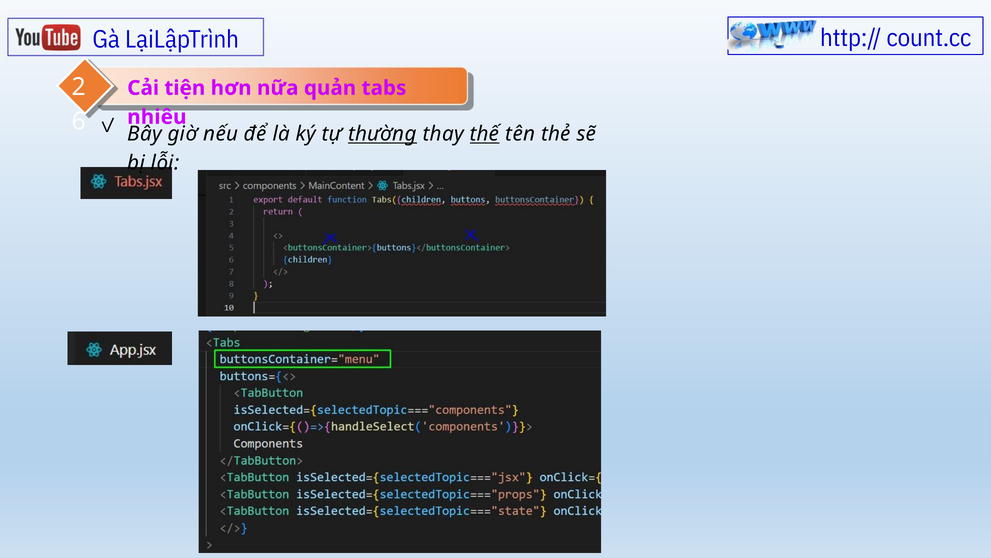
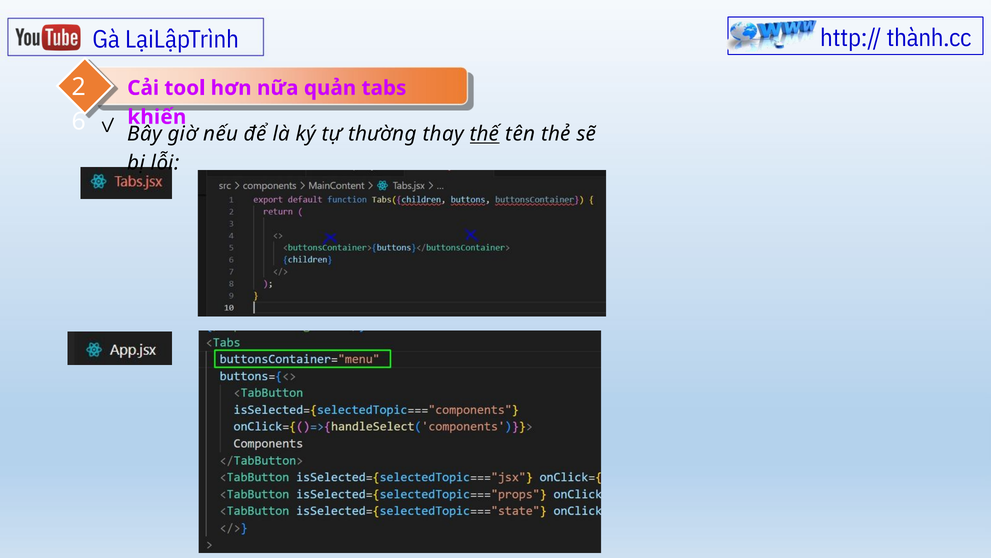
count.cc: count.cc -> thành.cc (929, 38)
tiện: tiện -> tool (185, 88)
nhiêu: nhiêu -> khiến (157, 117)
thường underline: present -> none (382, 134)
